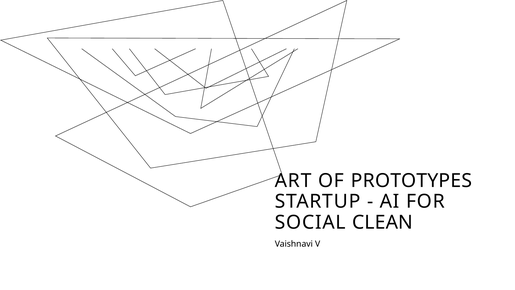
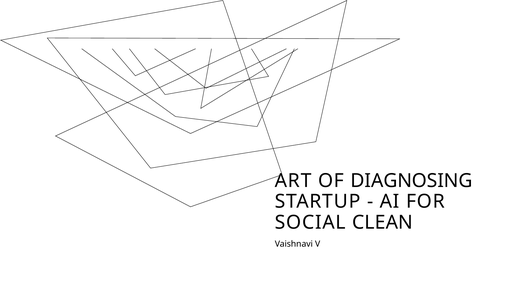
PROTOTYPES: PROTOTYPES -> DIAGNOSING (412, 181)
